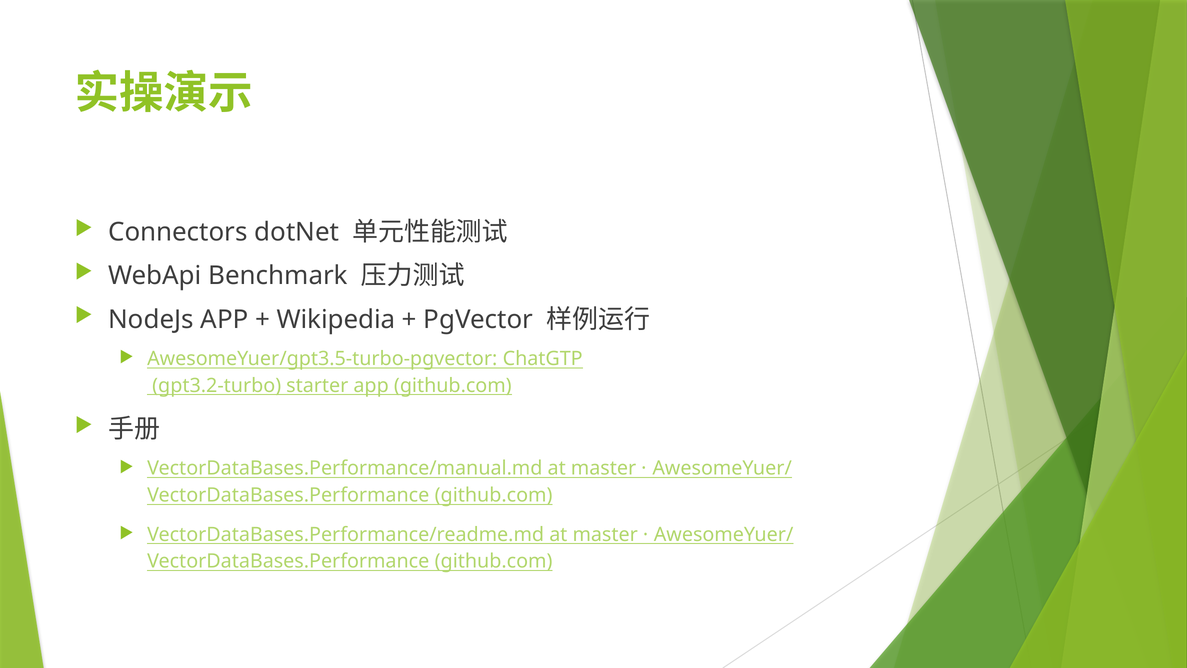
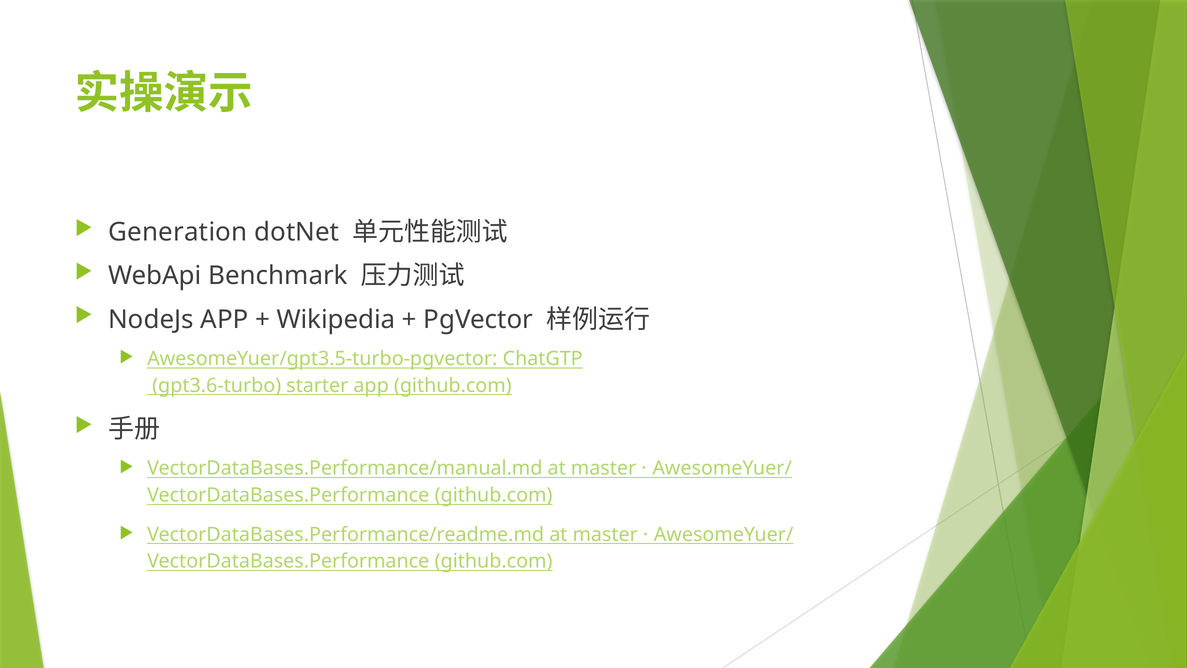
Connectors: Connectors -> Generation (178, 232)
gpt3.2-turbo: gpt3.2-turbo -> gpt3.6-turbo (217, 385)
